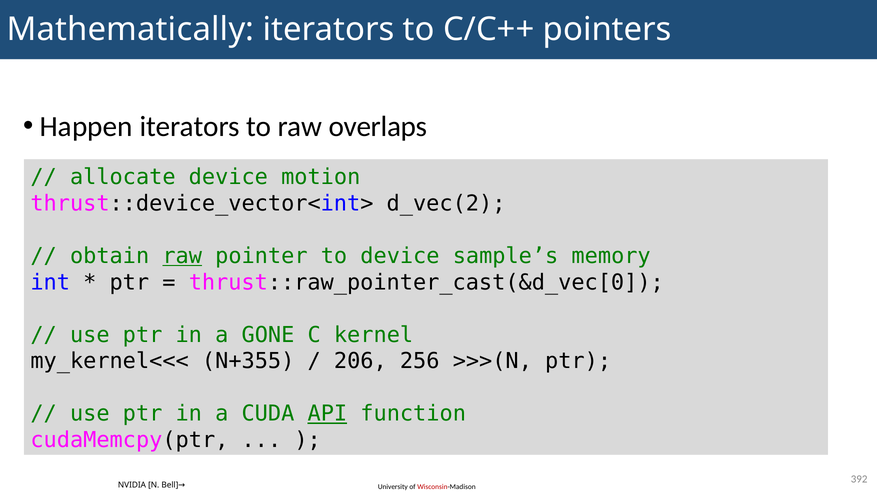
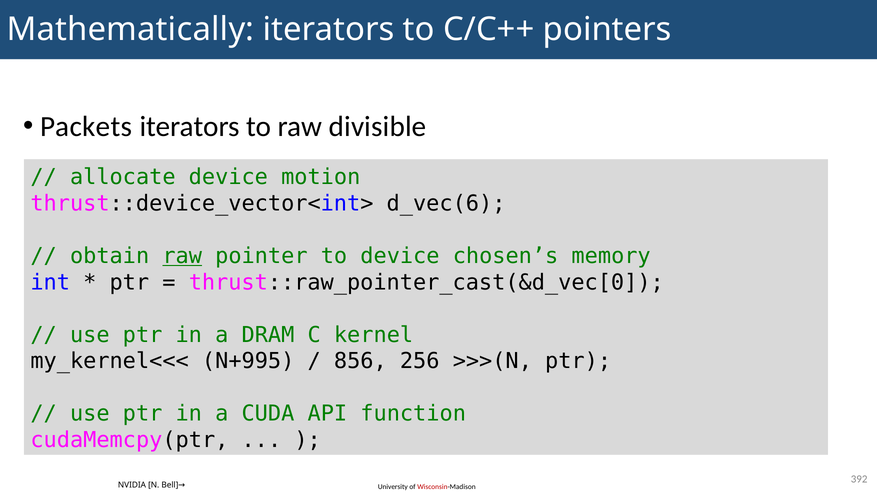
Happen: Happen -> Packets (86, 126)
overlaps: overlaps -> divisible (378, 126)
d_vec(2: d_vec(2 -> d_vec(6 (446, 204)
sample’s: sample’s -> chosen’s (506, 256)
GONE: GONE -> DRAM (268, 335)
N+355: N+355 -> N+995 (248, 361)
206: 206 -> 856 (360, 361)
API underline: present -> none (327, 414)
